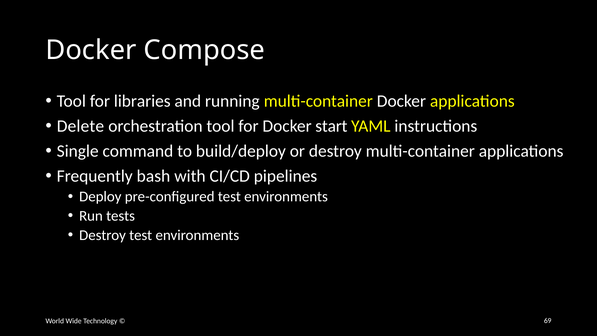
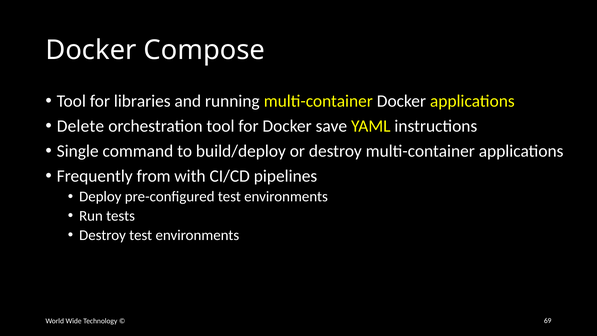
start: start -> save (331, 126)
bash: bash -> from (154, 176)
